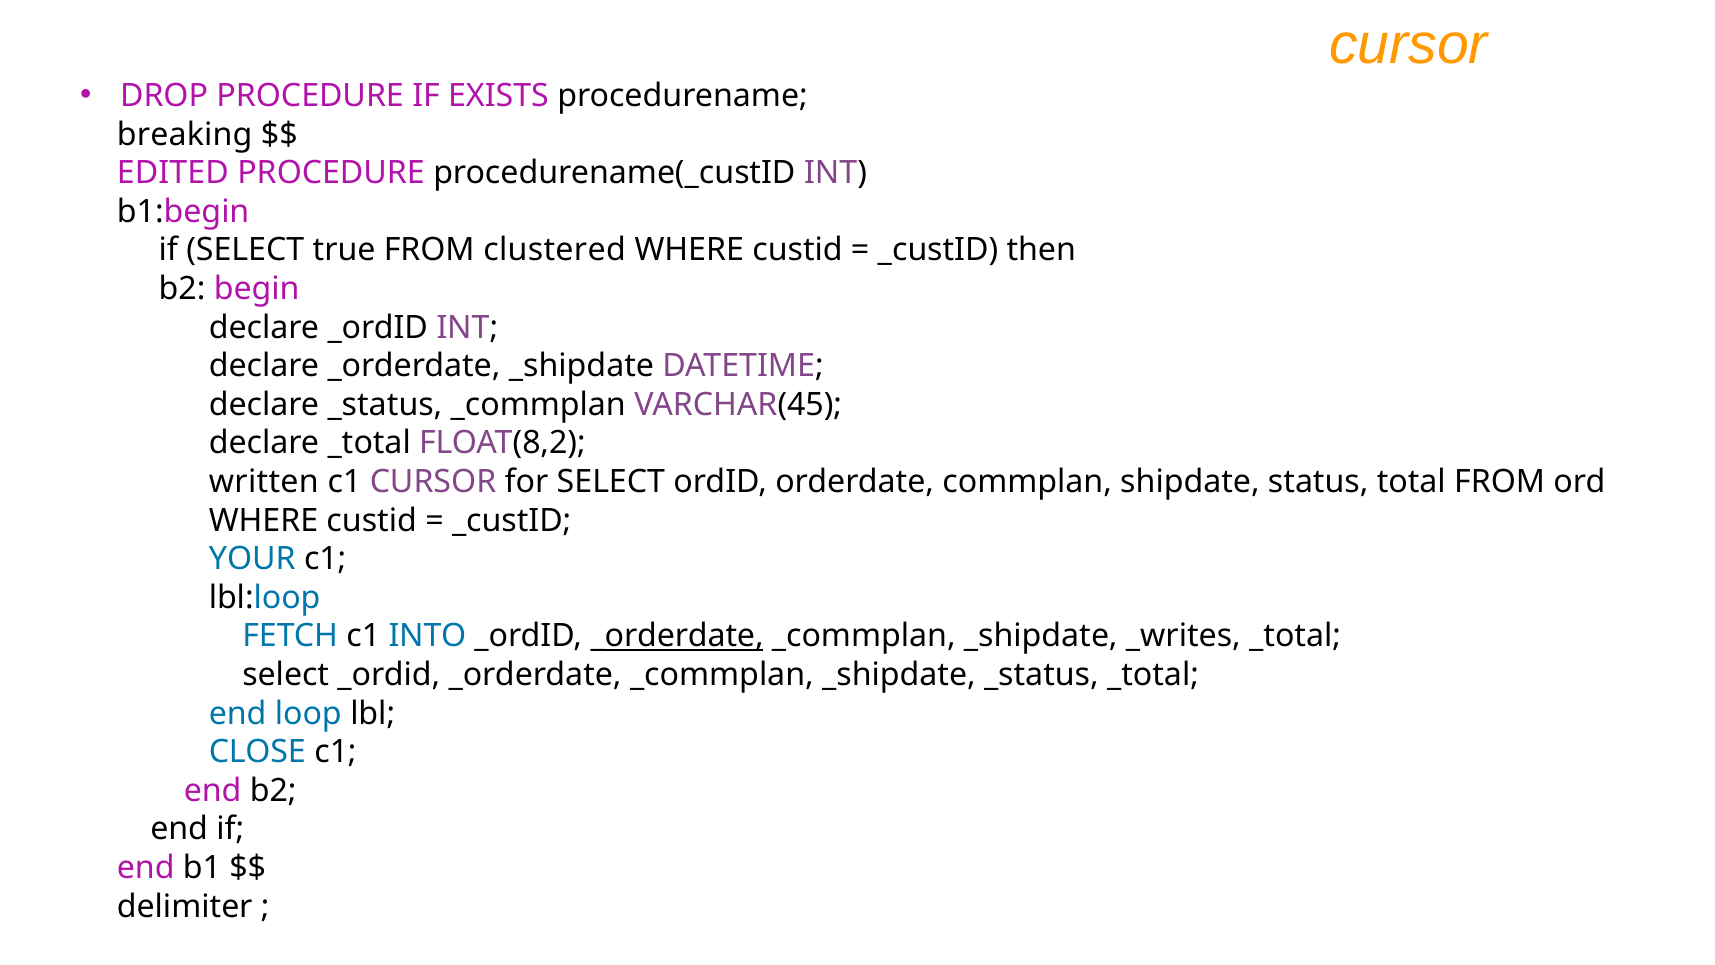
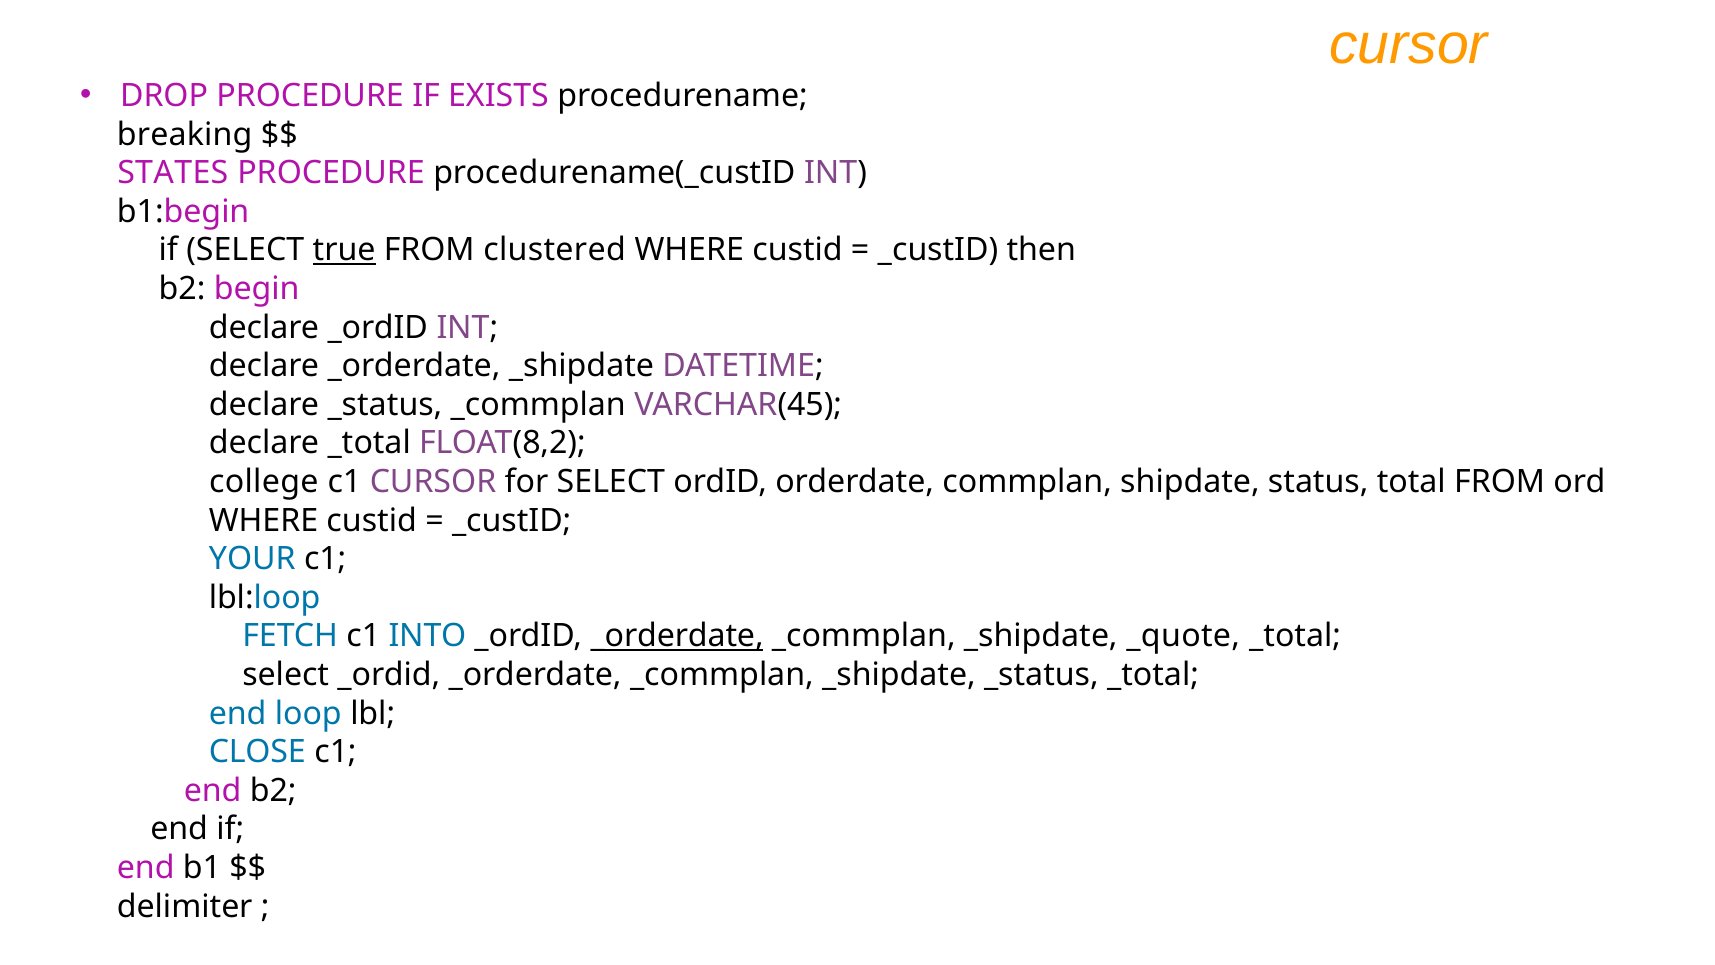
EDITED: EDITED -> STATES (173, 173)
true underline: none -> present (344, 250)
written: written -> college (264, 482)
_writes: _writes -> _quote (1183, 636)
